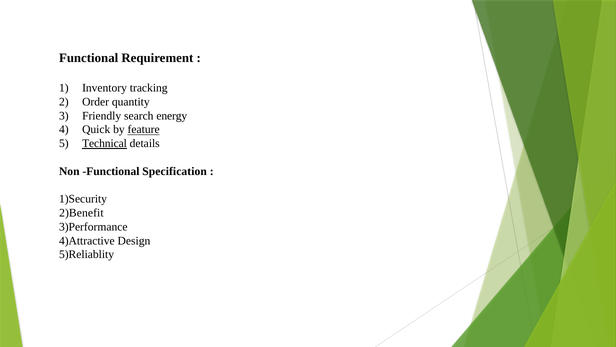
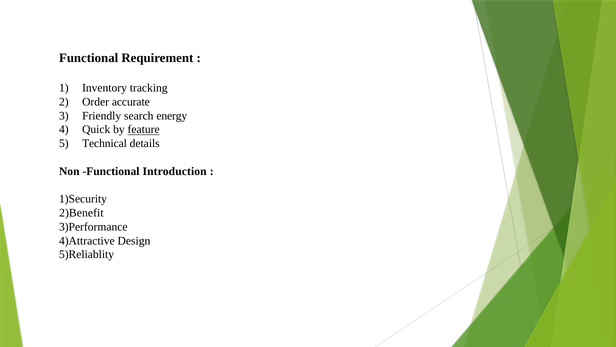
quantity: quantity -> accurate (131, 102)
Technical underline: present -> none (105, 143)
Specification: Specification -> Introduction (175, 171)
